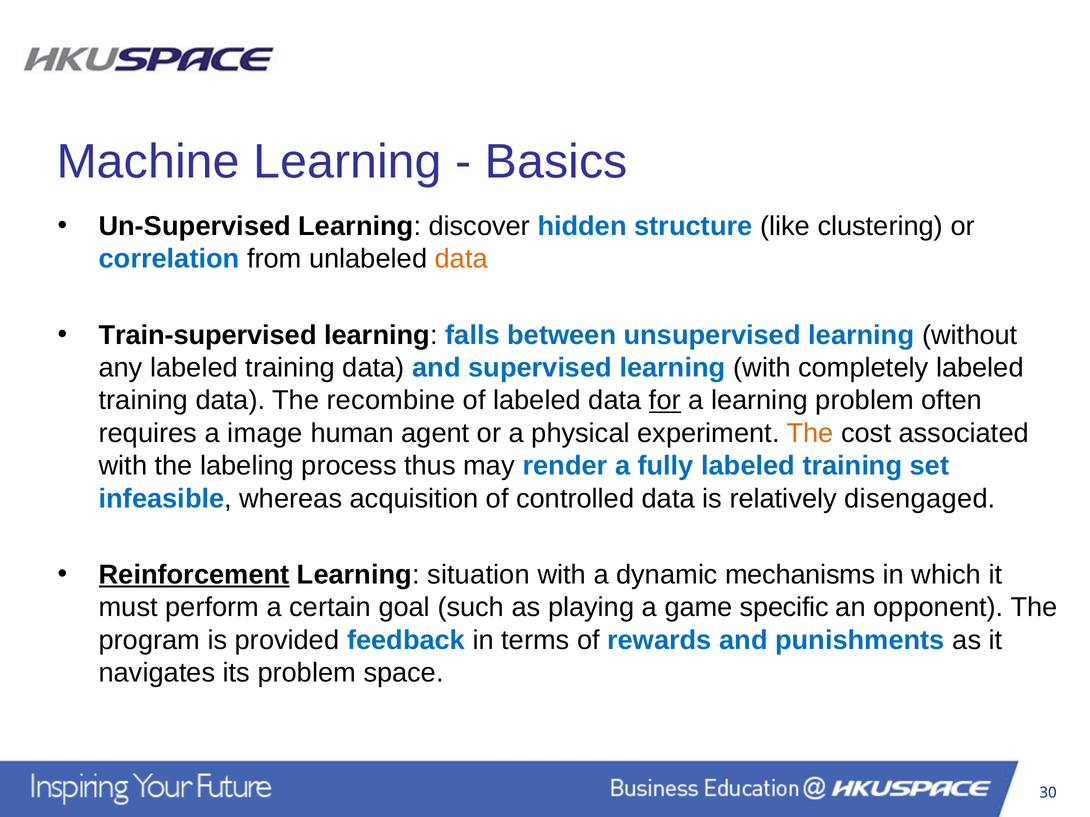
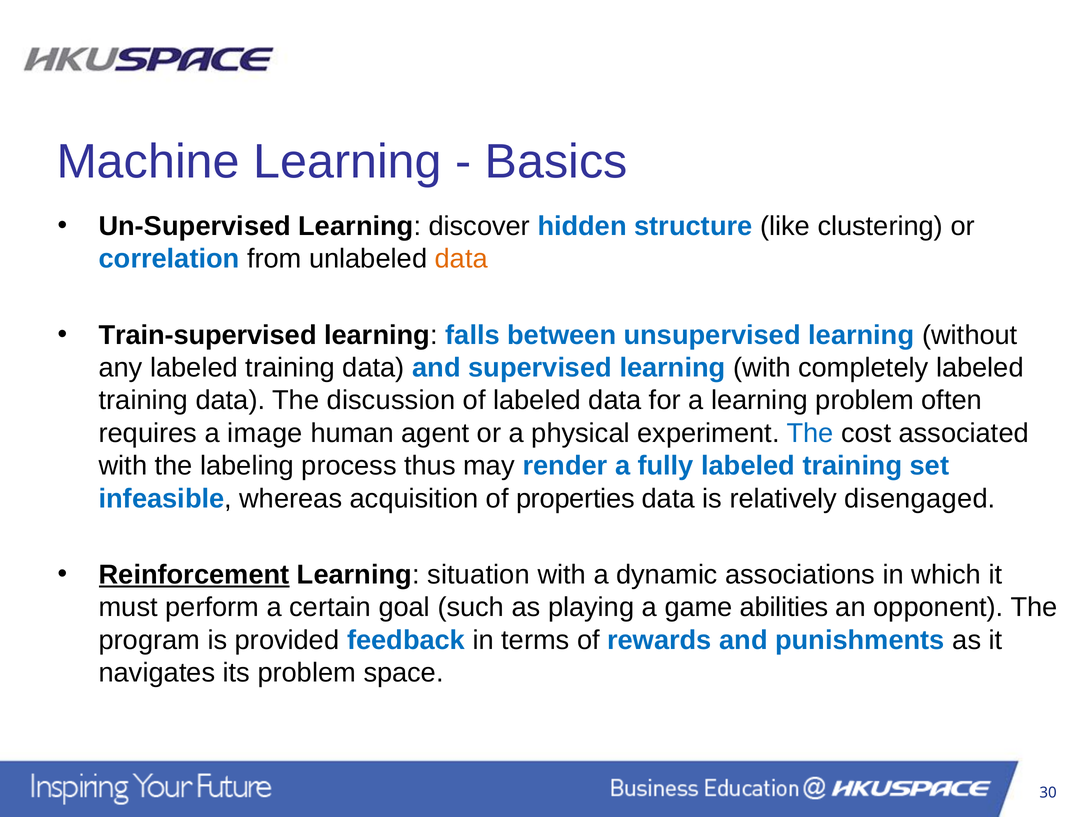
recombine: recombine -> discussion (391, 401)
for underline: present -> none (665, 401)
The colour: orange -> blue (810, 433)
controlled: controlled -> properties (575, 499)
mechanisms: mechanisms -> associations (800, 575)
specific: specific -> abilities (784, 608)
